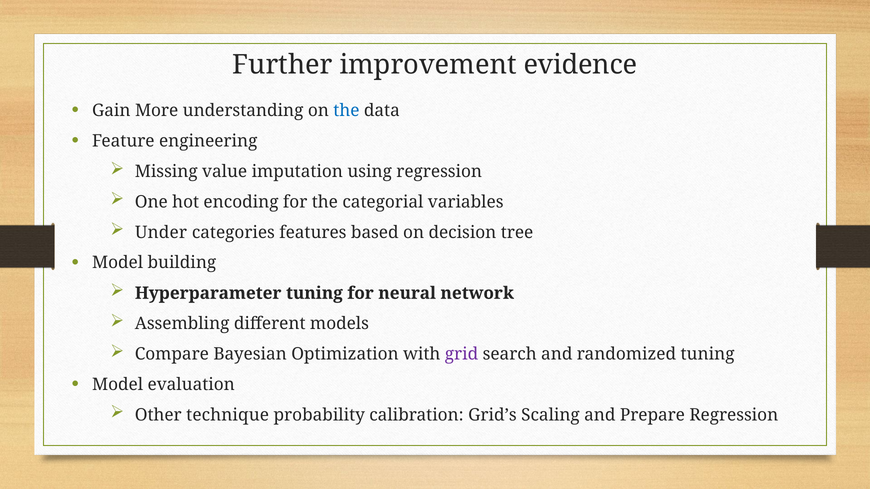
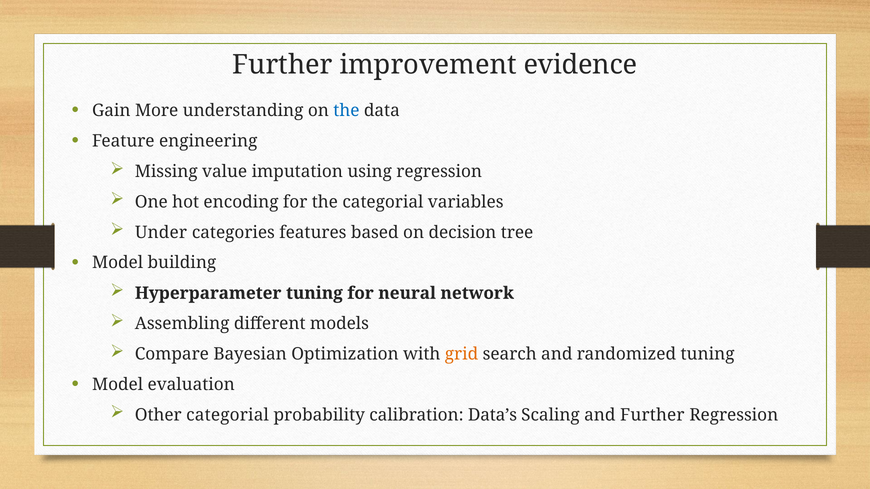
grid colour: purple -> orange (462, 354)
Other technique: technique -> categorial (228, 415)
Grid’s: Grid’s -> Data’s (493, 415)
and Prepare: Prepare -> Further (652, 415)
